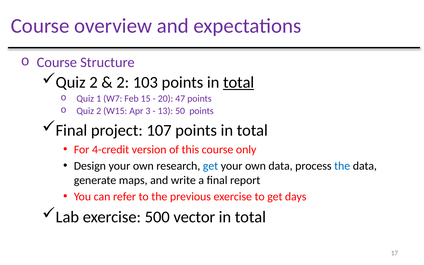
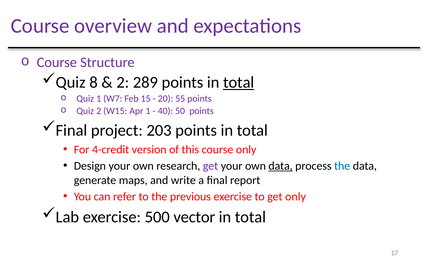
2: 2 -> 8 (94, 82)
103: 103 -> 289 (145, 82)
47: 47 -> 55 (180, 99)
Apr 3: 3 -> 1 (148, 111)
13: 13 -> 40 (165, 111)
107: 107 -> 203 (159, 131)
get colour: blue -> purple (211, 166)
data underline: none -> present (281, 166)
get days: days -> only (296, 197)
